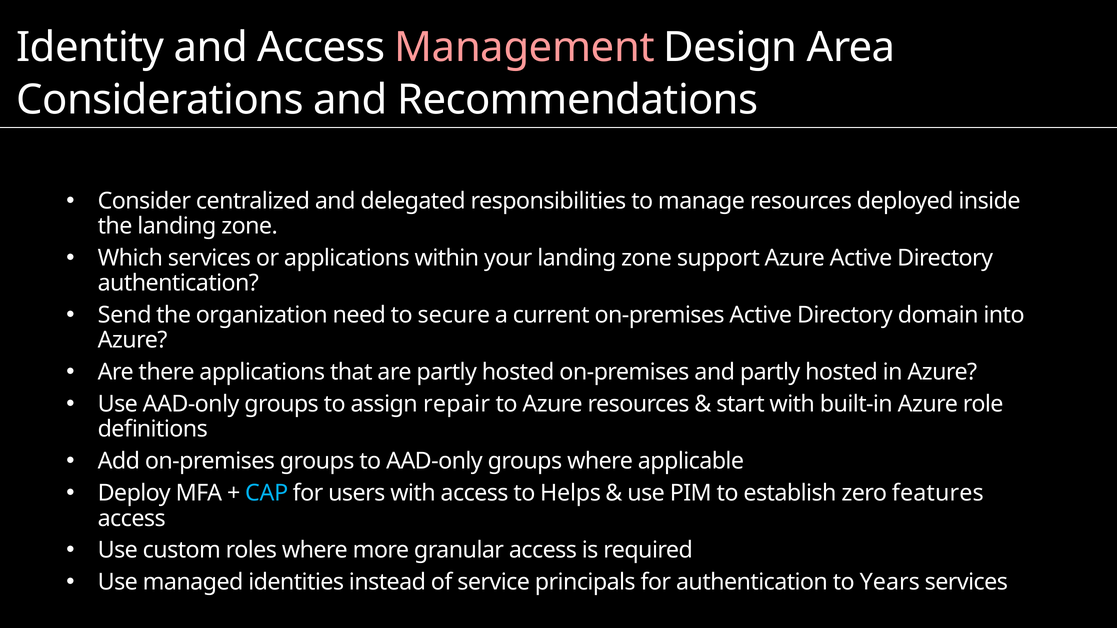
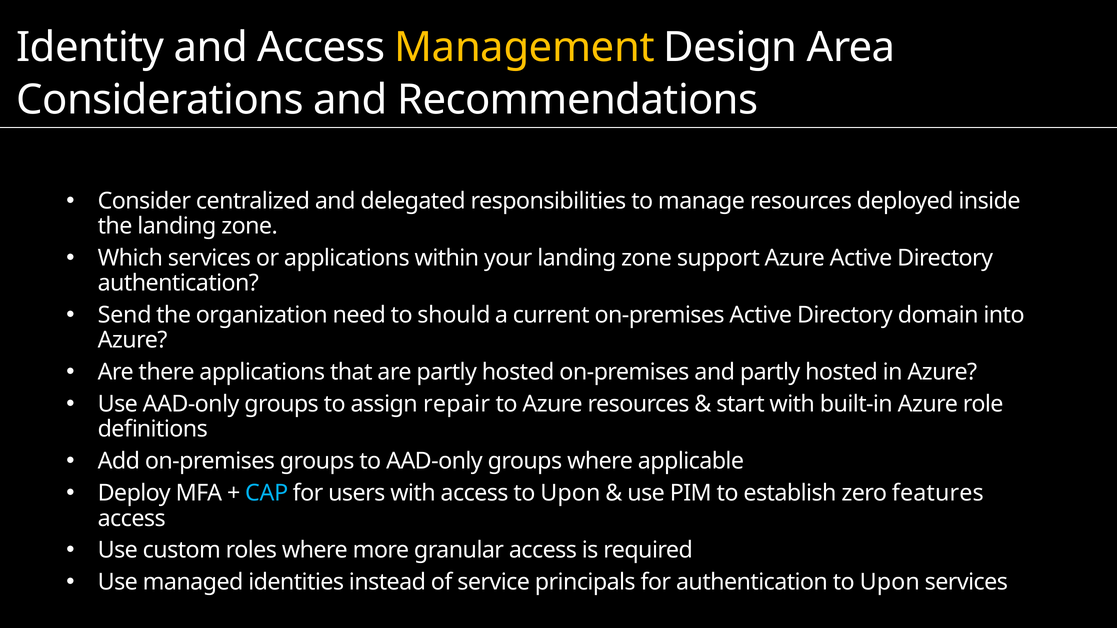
Management colour: pink -> yellow (525, 48)
secure: secure -> should (454, 315)
access to Helps: Helps -> Upon (570, 493)
authentication to Years: Years -> Upon (890, 582)
